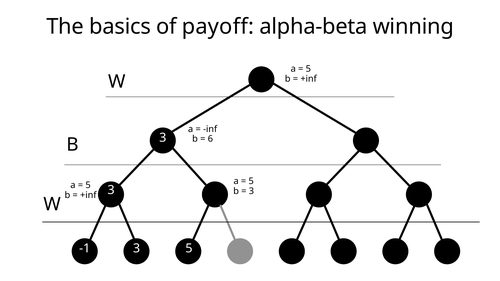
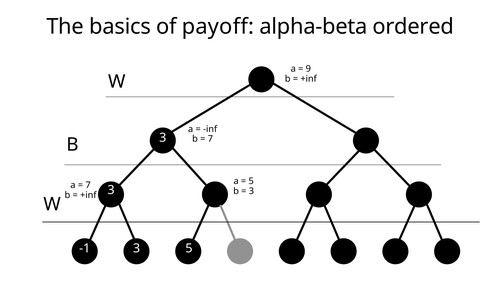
winning: winning -> ordered (413, 27)
5: 5 -> 9 (308, 69)
6: 6 -> 7 (210, 139)
5: 5 -> 7 (88, 185)
